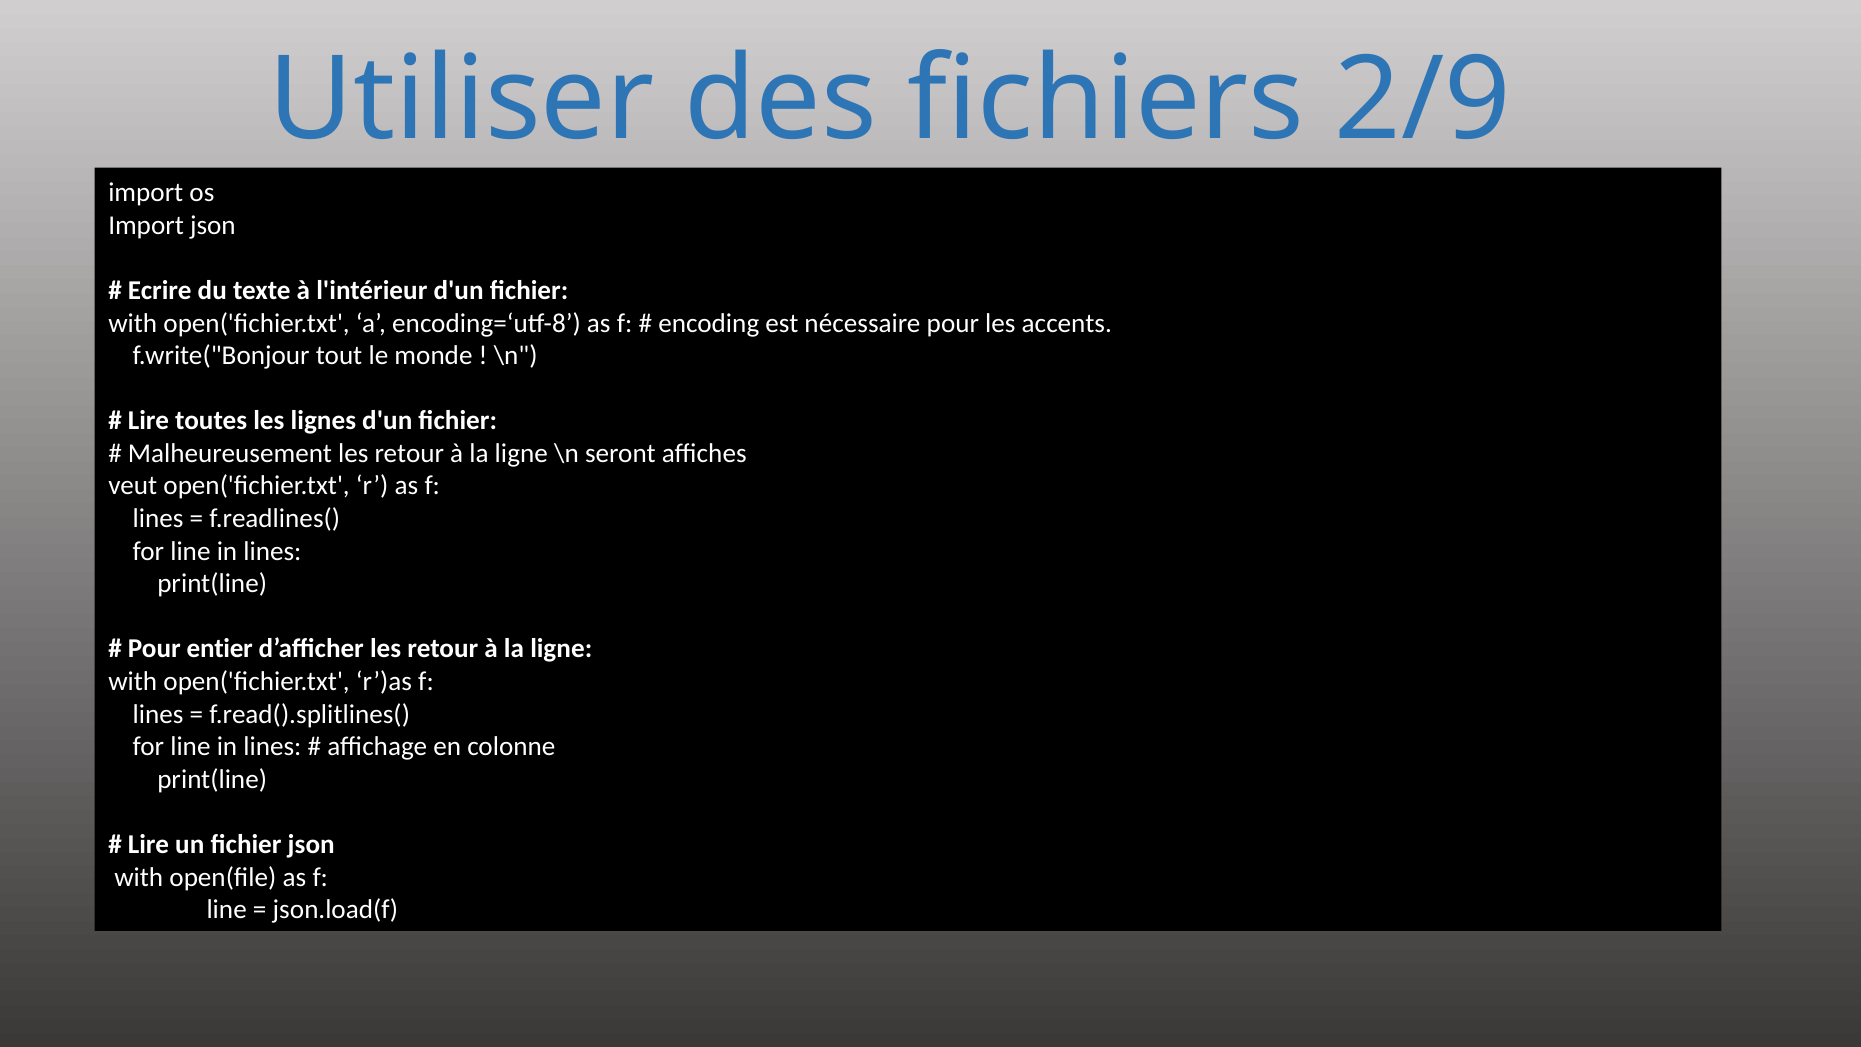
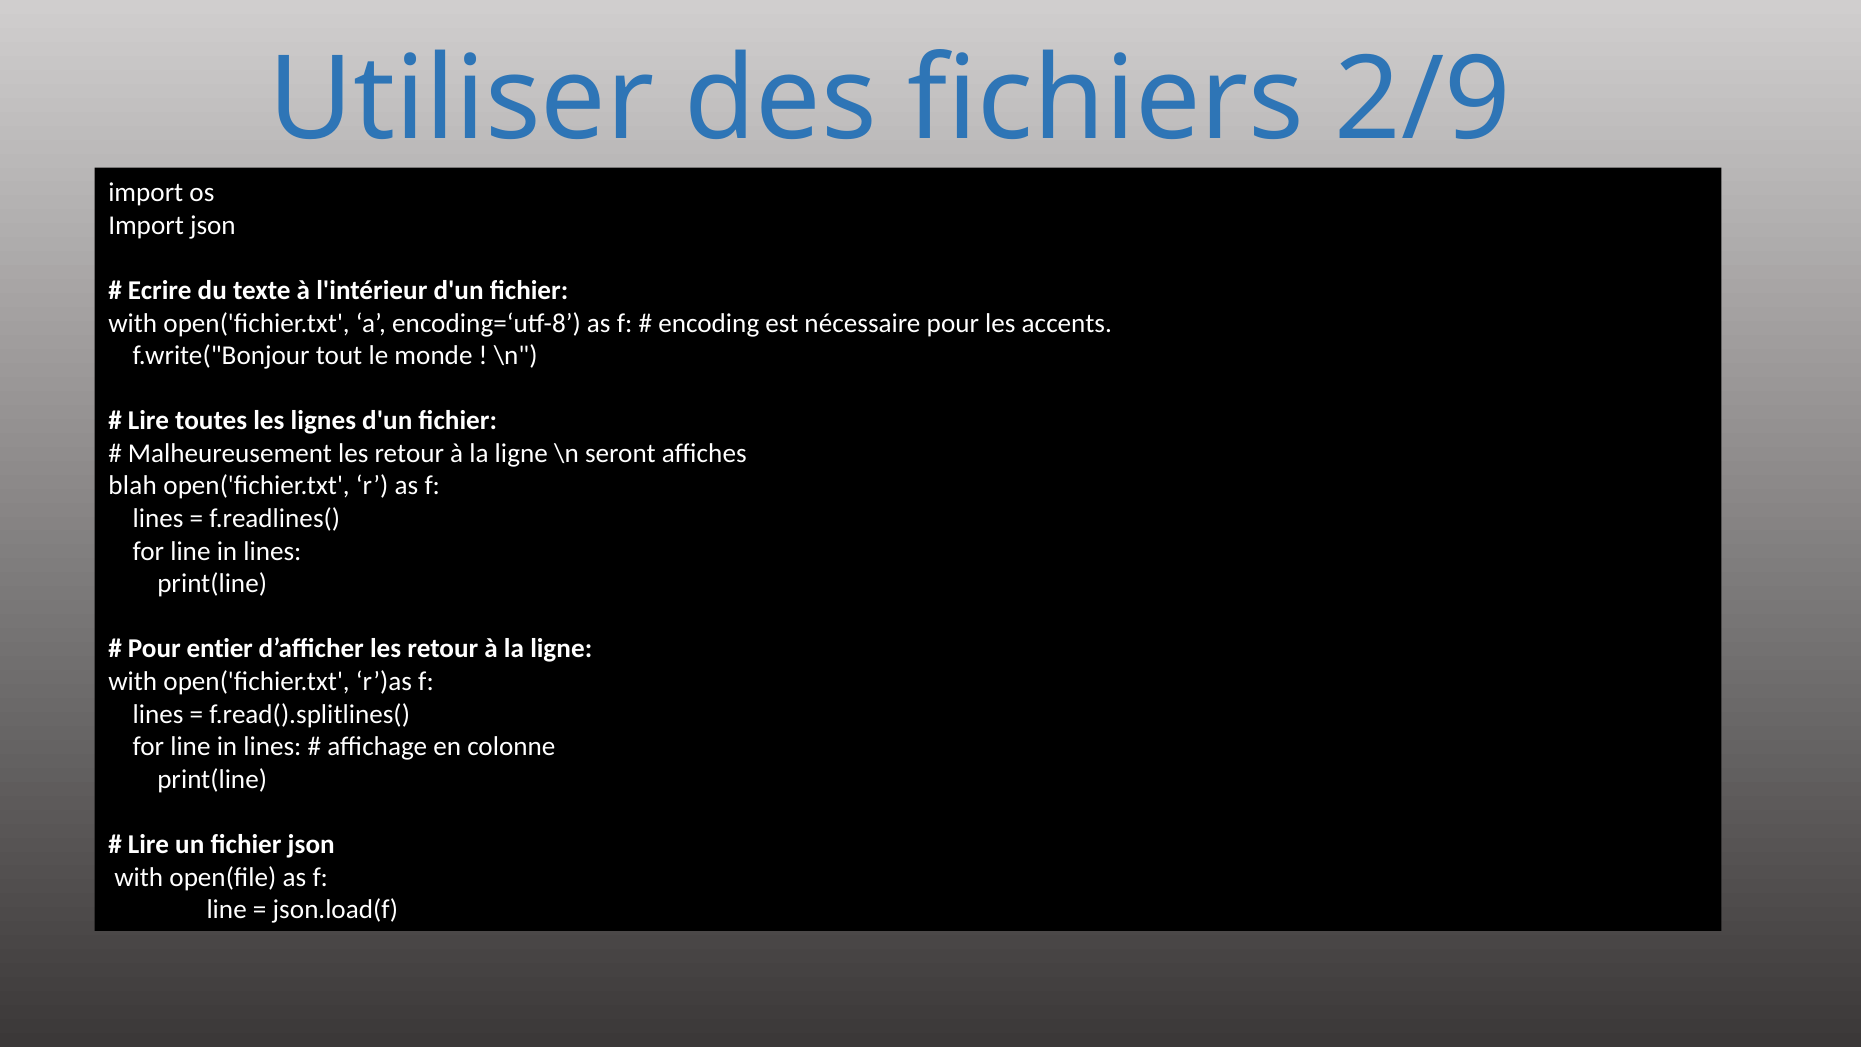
veut: veut -> blah (133, 486)
